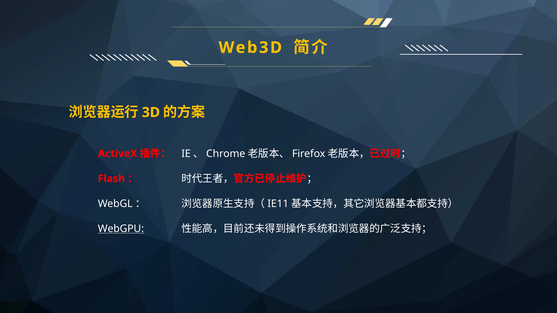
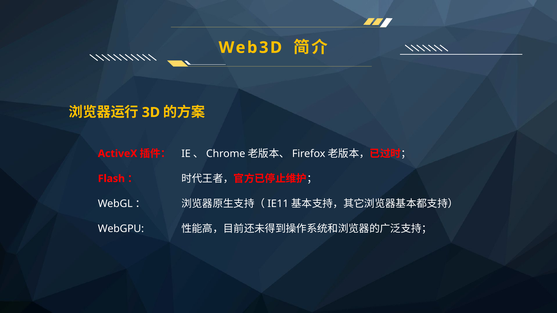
WebGPU underline: present -> none (121, 229)
